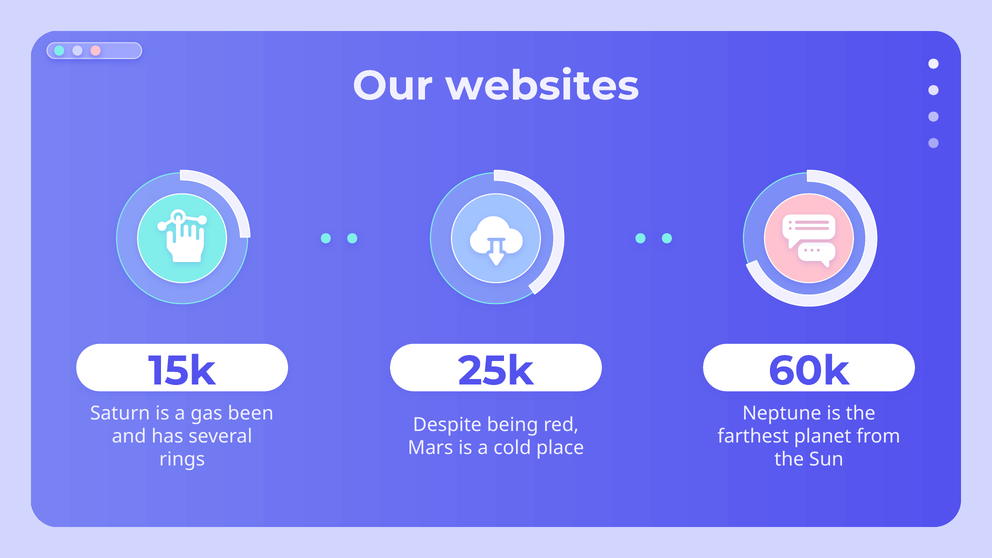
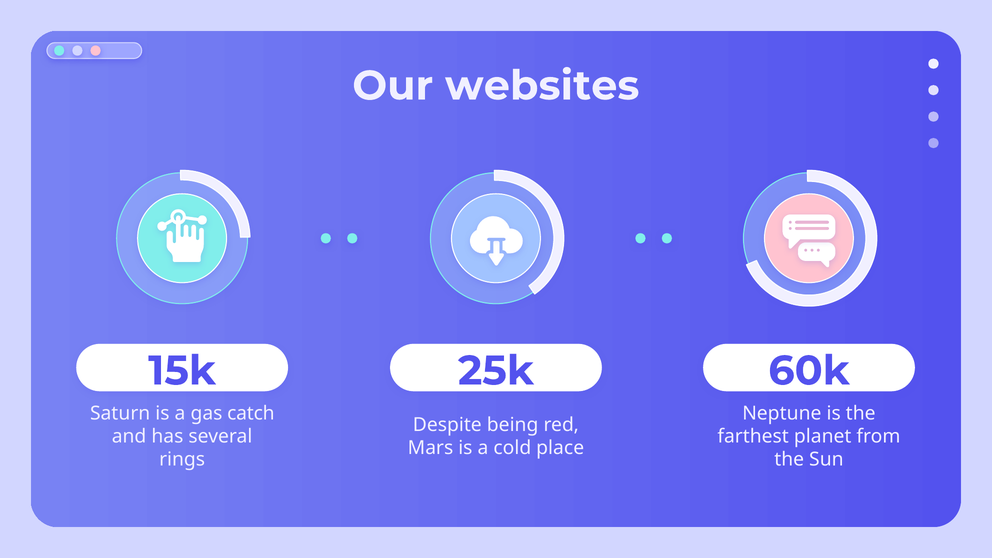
been: been -> catch (251, 413)
